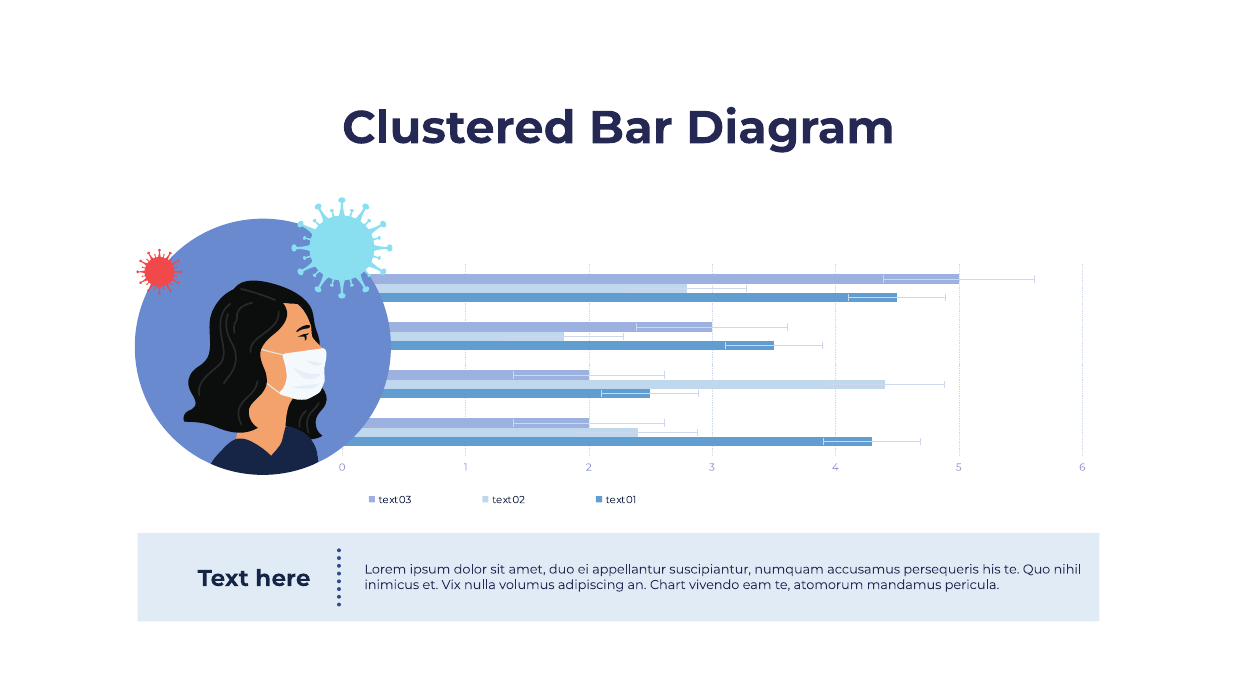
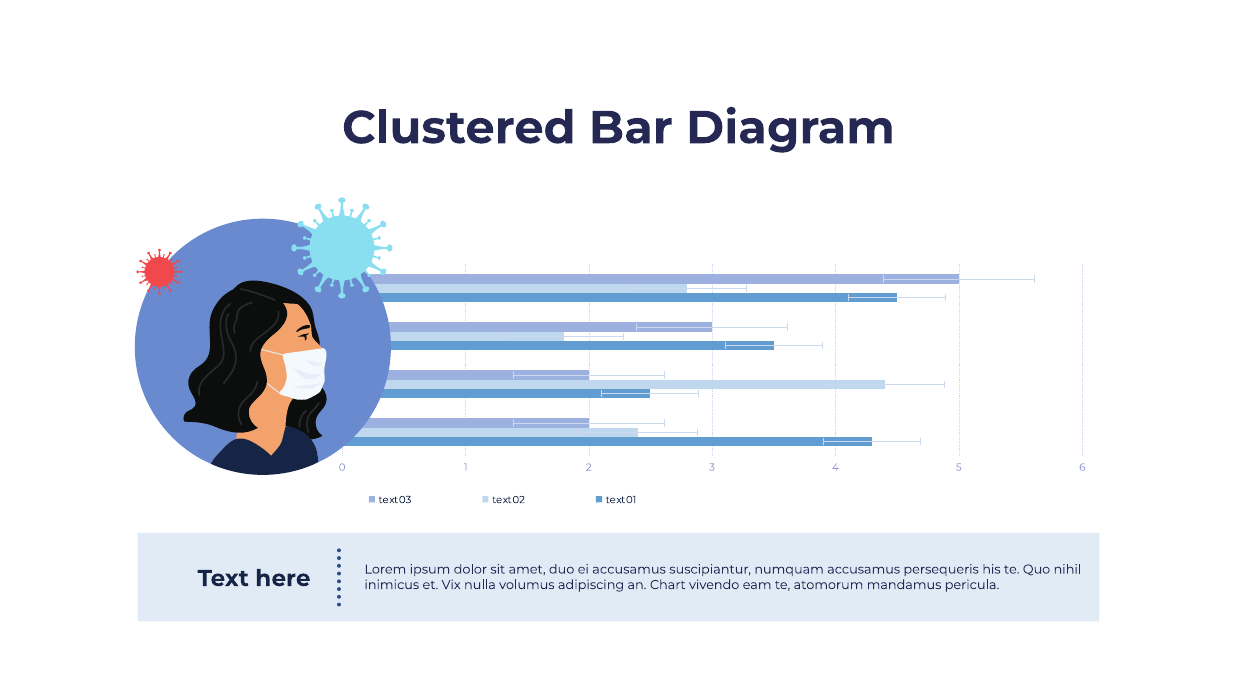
ei appellantur: appellantur -> accusamus (629, 569)
